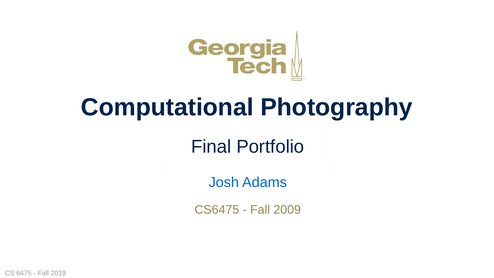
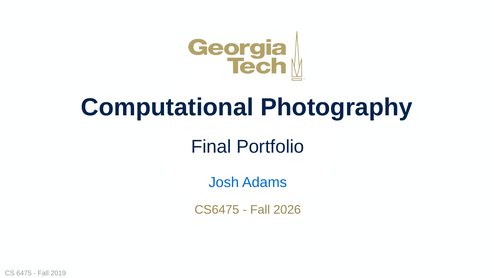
2009: 2009 -> 2026 (287, 210)
